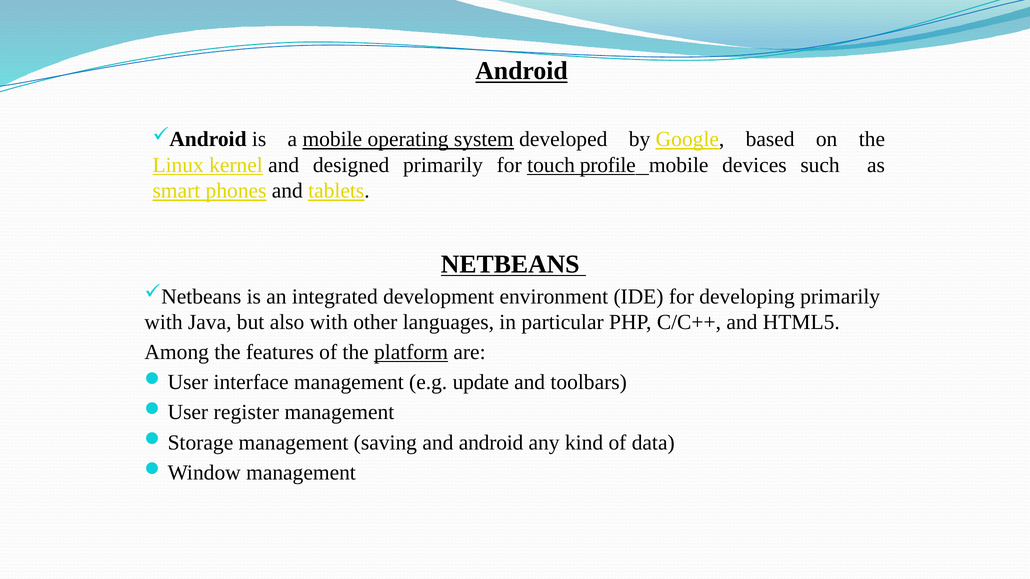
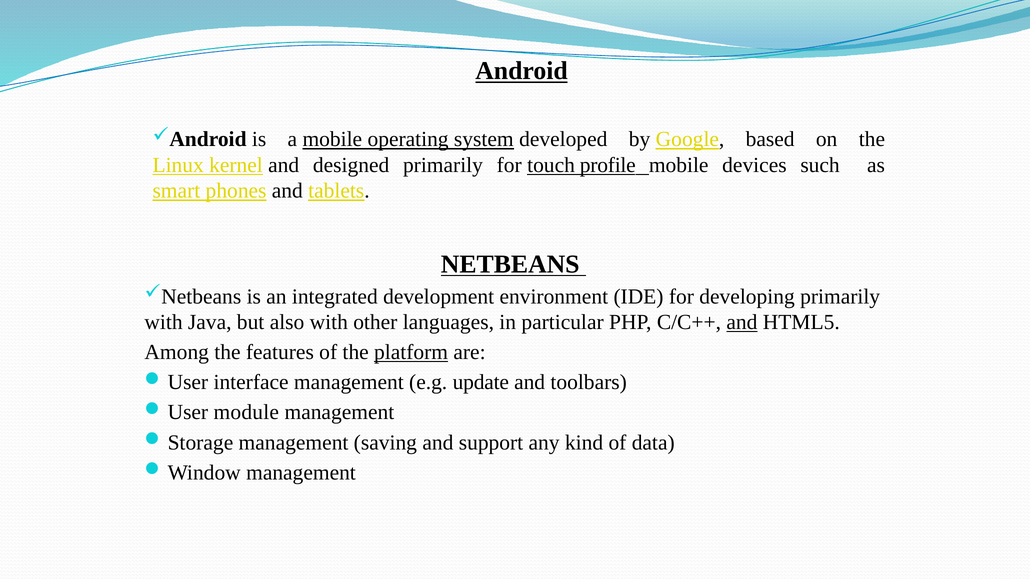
and underline: none -> present (742, 322)
register: register -> module (246, 413)
and android: android -> support (491, 443)
